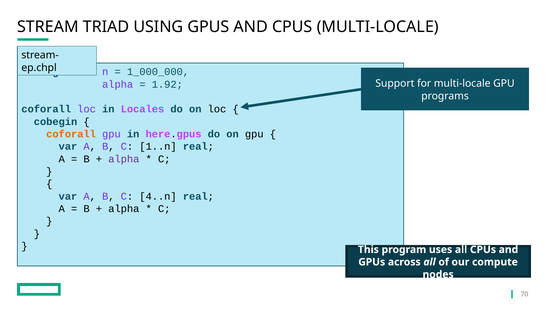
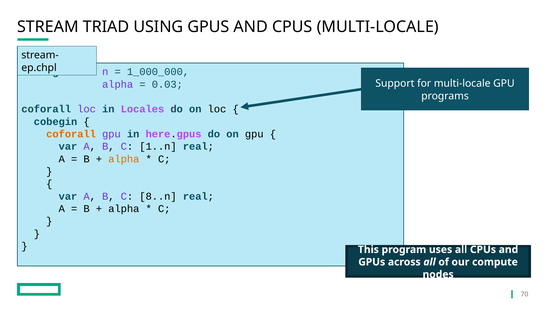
1.92: 1.92 -> 0.03 (167, 84)
alpha colour: purple -> orange (124, 159)
4..n: 4..n -> 8..n (158, 196)
